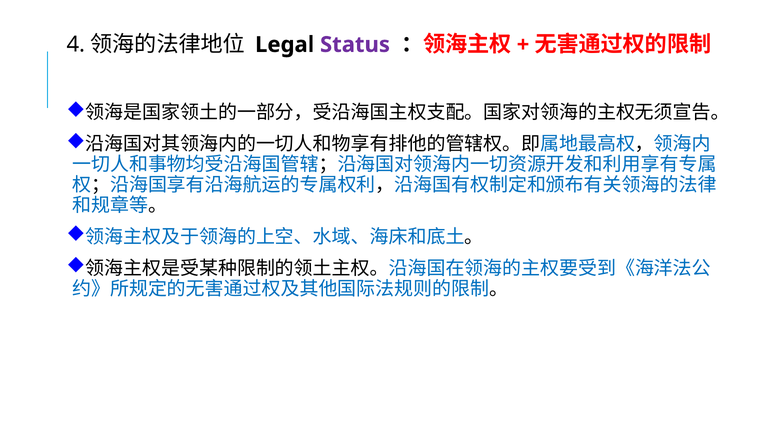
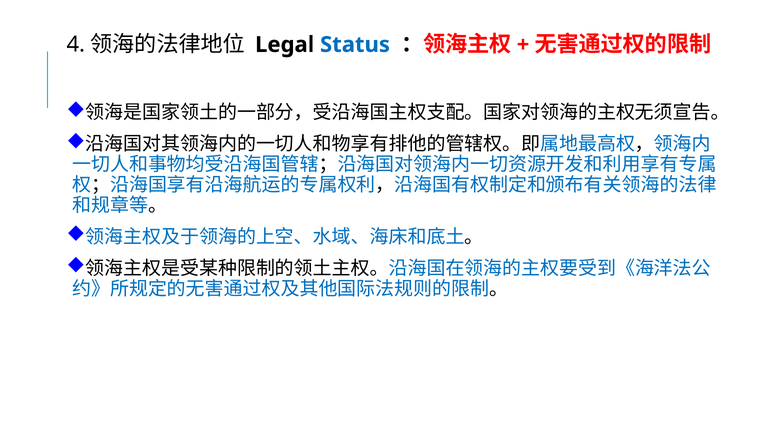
Status colour: purple -> blue (355, 45)
